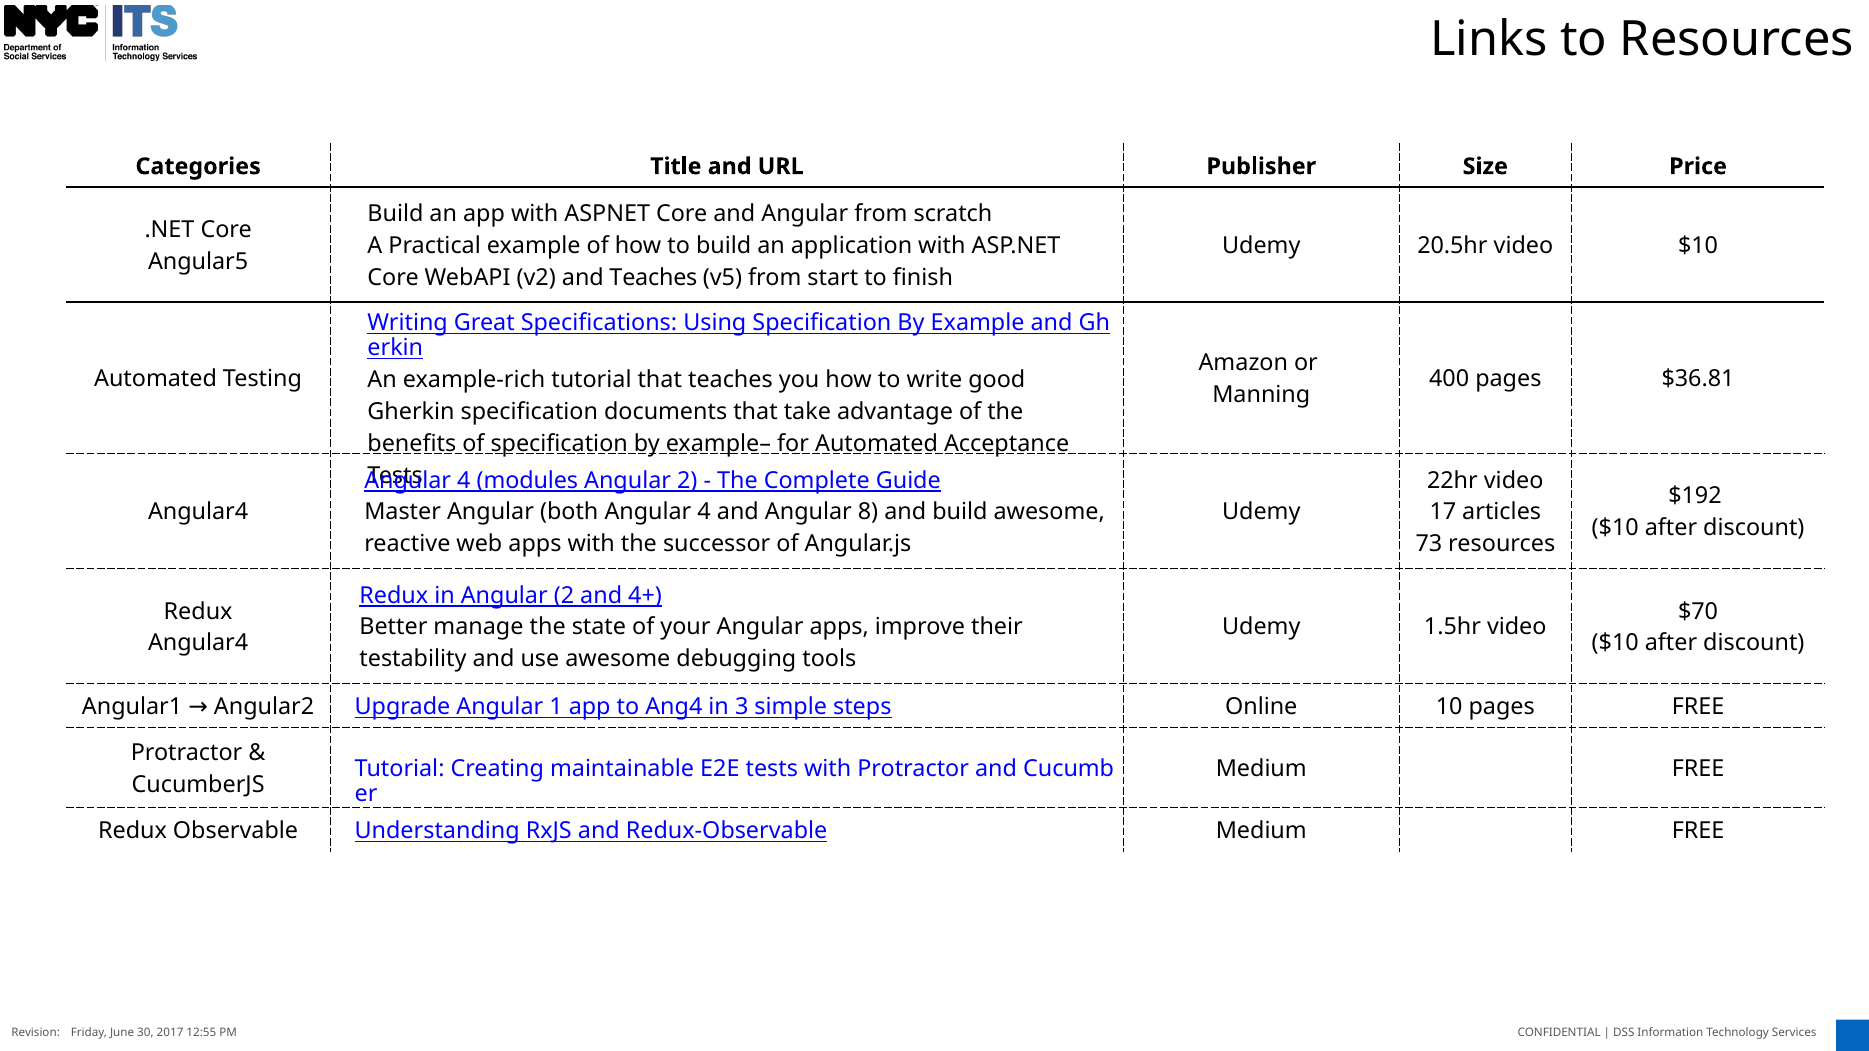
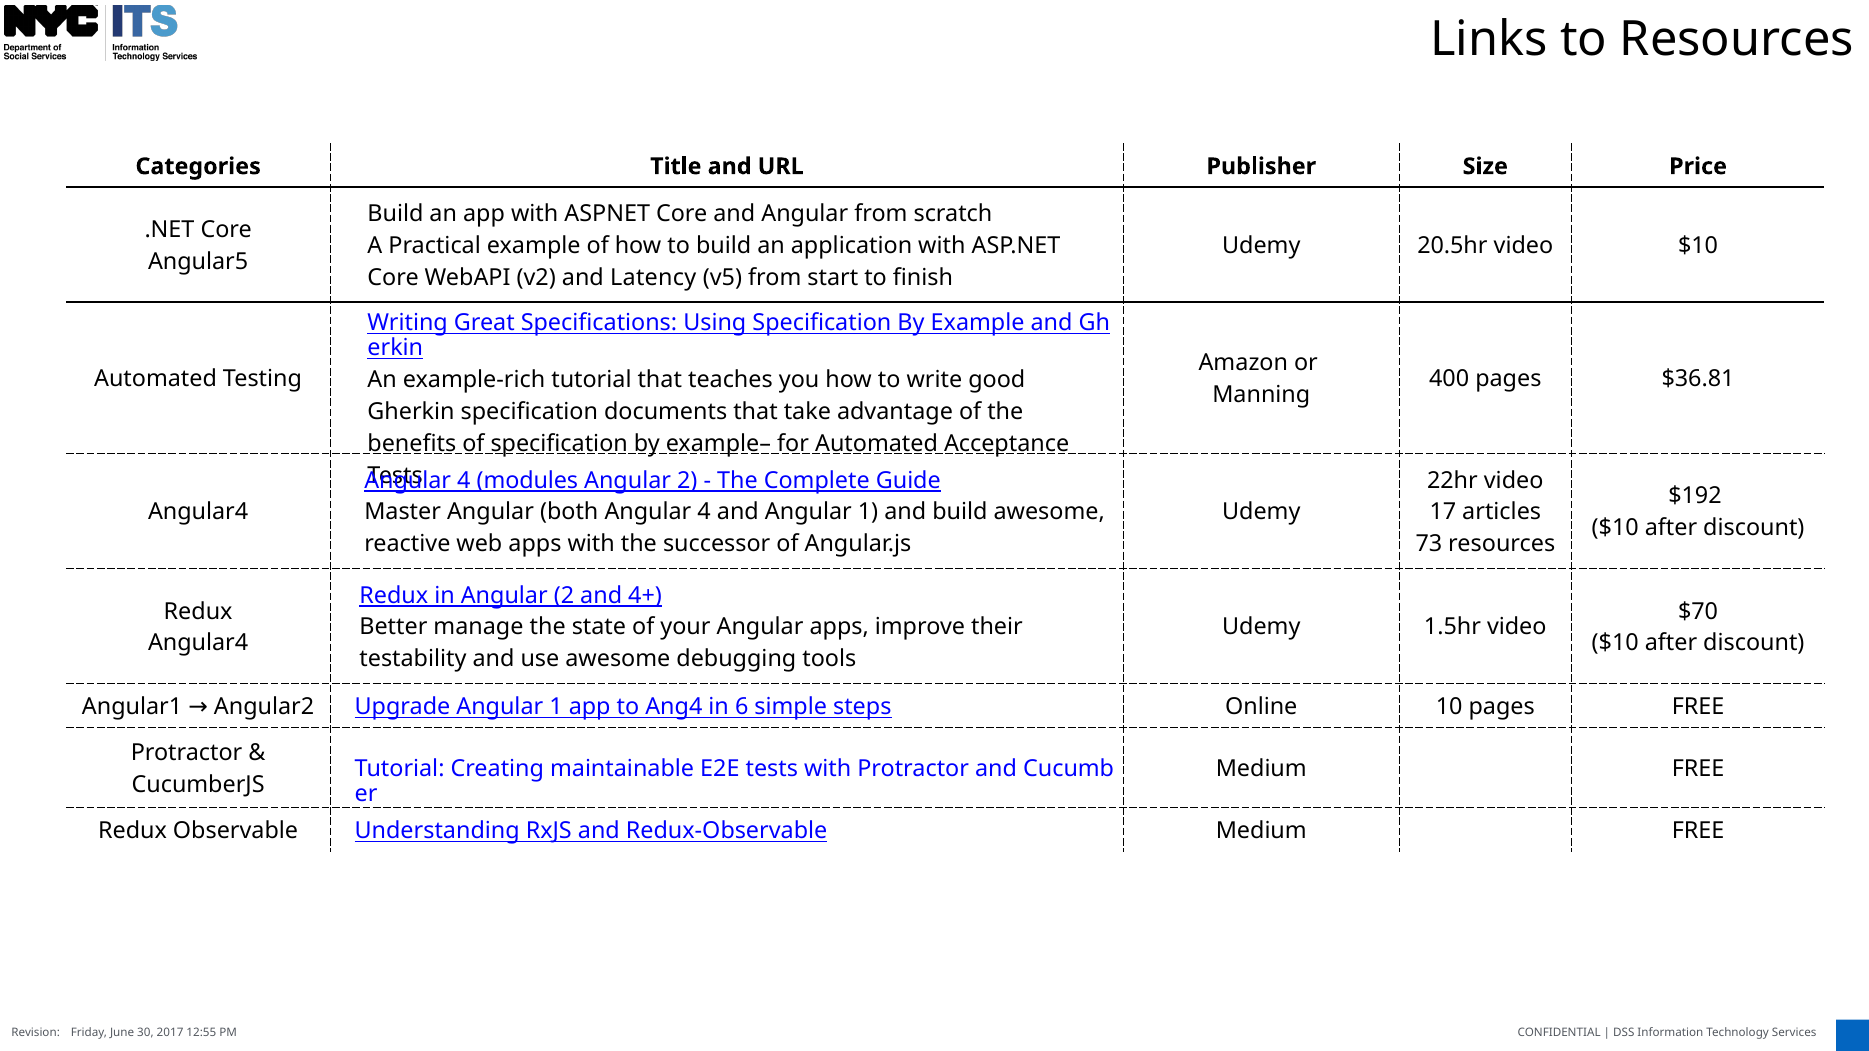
and Teaches: Teaches -> Latency (653, 278)
and Angular 8: 8 -> 1 (868, 512)
3: 3 -> 6 (742, 707)
